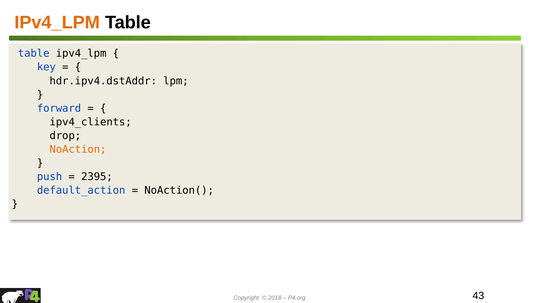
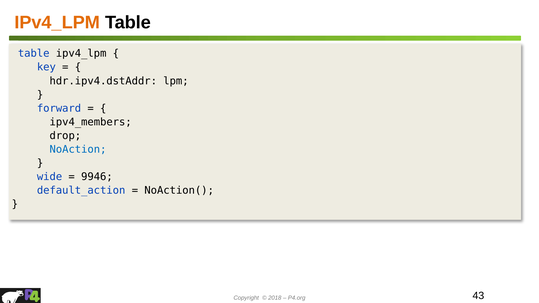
ipv4_clients: ipv4_clients -> ipv4_members (91, 122)
NoAction colour: orange -> blue (78, 149)
push: push -> wide (50, 177)
2395: 2395 -> 9946 (97, 177)
